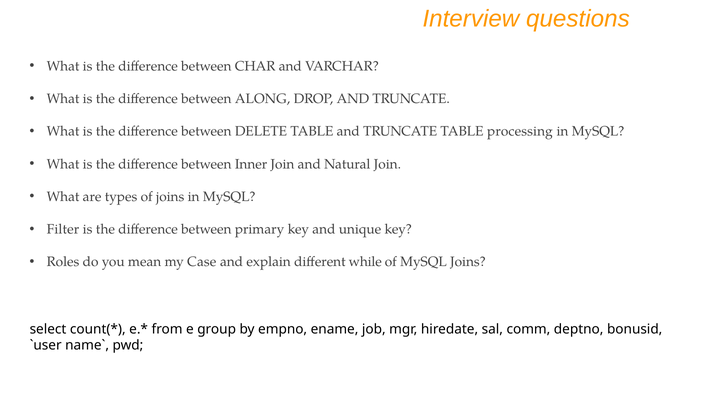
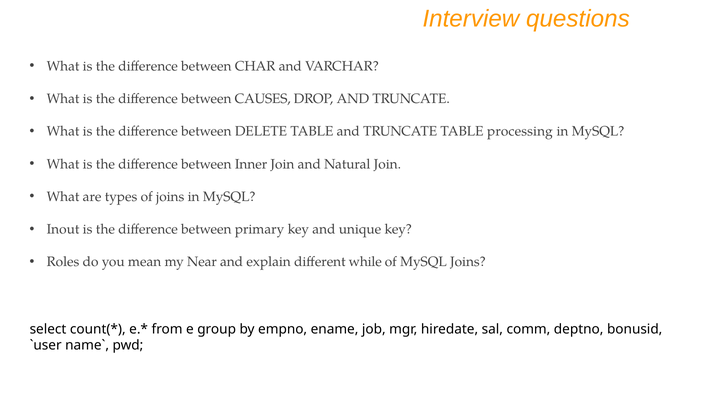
ALONG: ALONG -> CAUSES (263, 99)
Filter: Filter -> Inout (63, 230)
Case: Case -> Near (202, 262)
